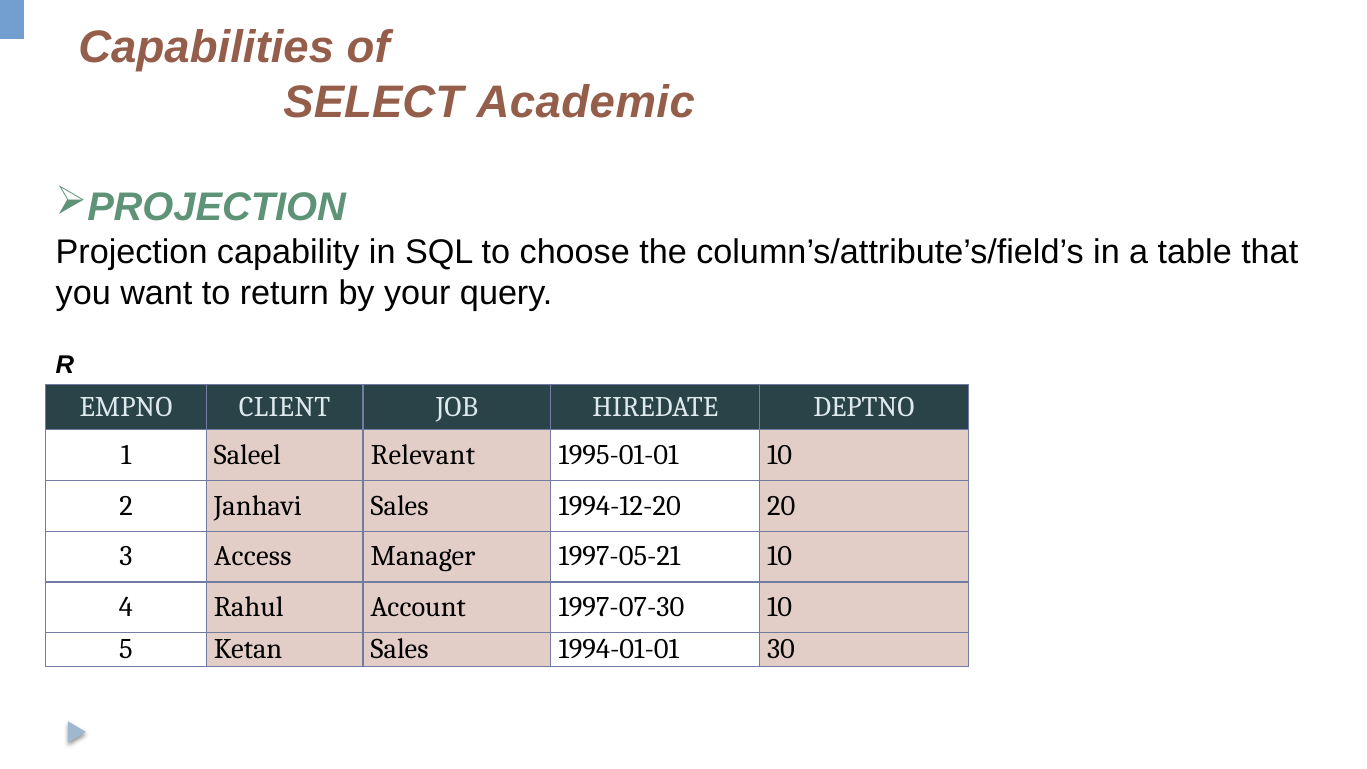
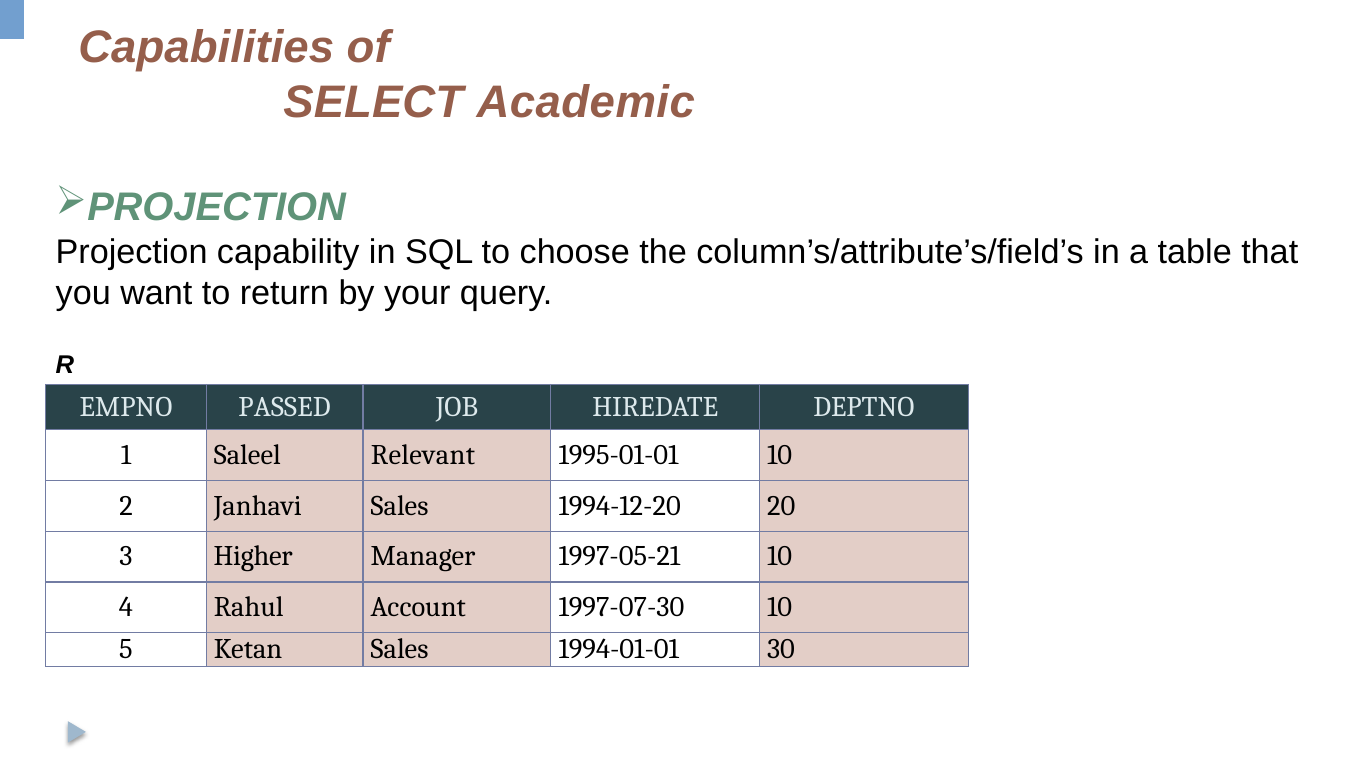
CLIENT: CLIENT -> PASSED (285, 407)
Access: Access -> Higher (253, 556)
